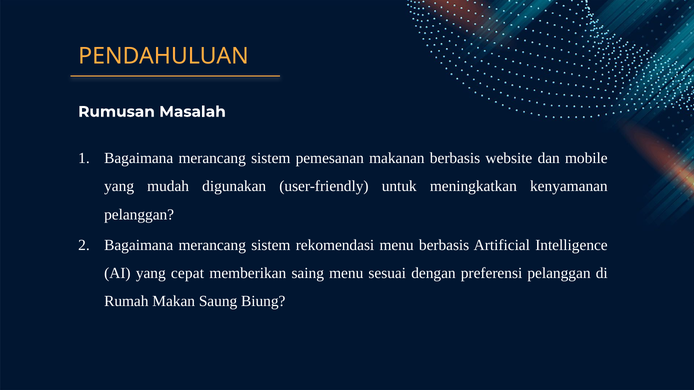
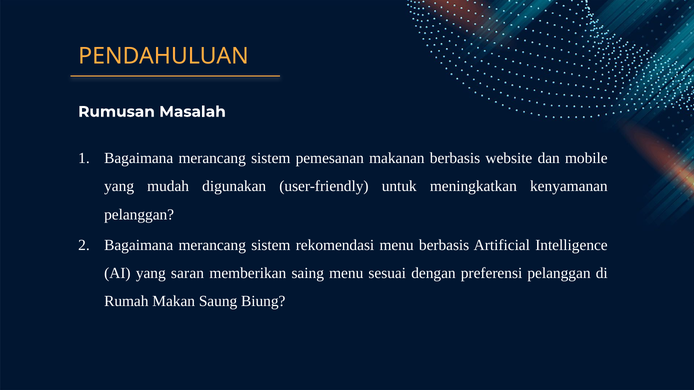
cepat: cepat -> saran (188, 273)
